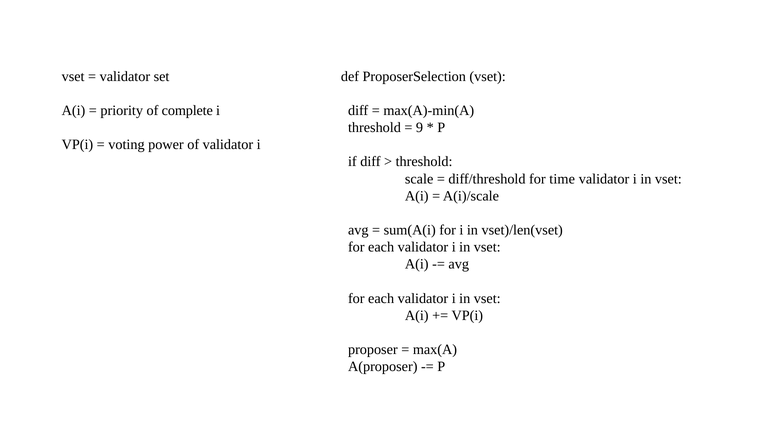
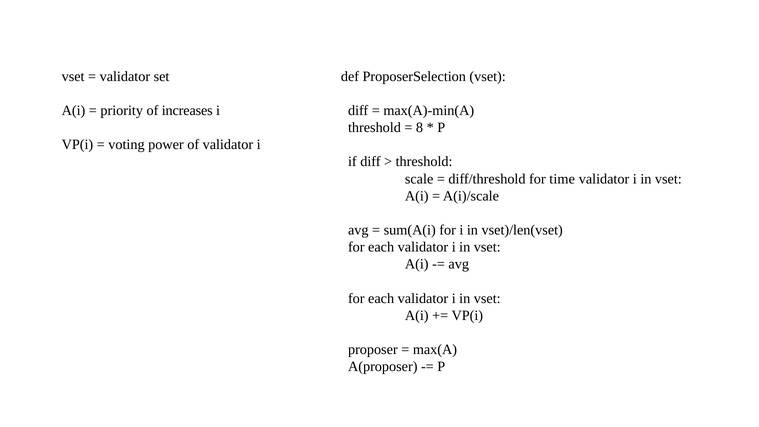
complete: complete -> increases (187, 110)
9: 9 -> 8 (420, 128)
